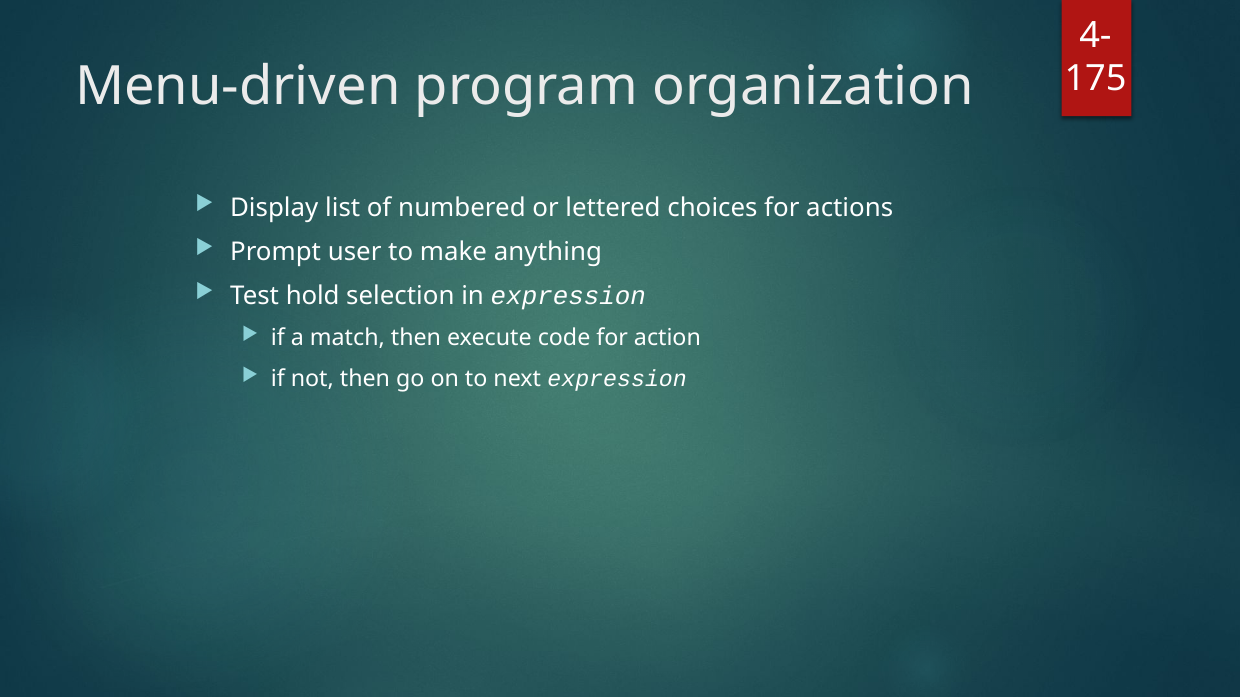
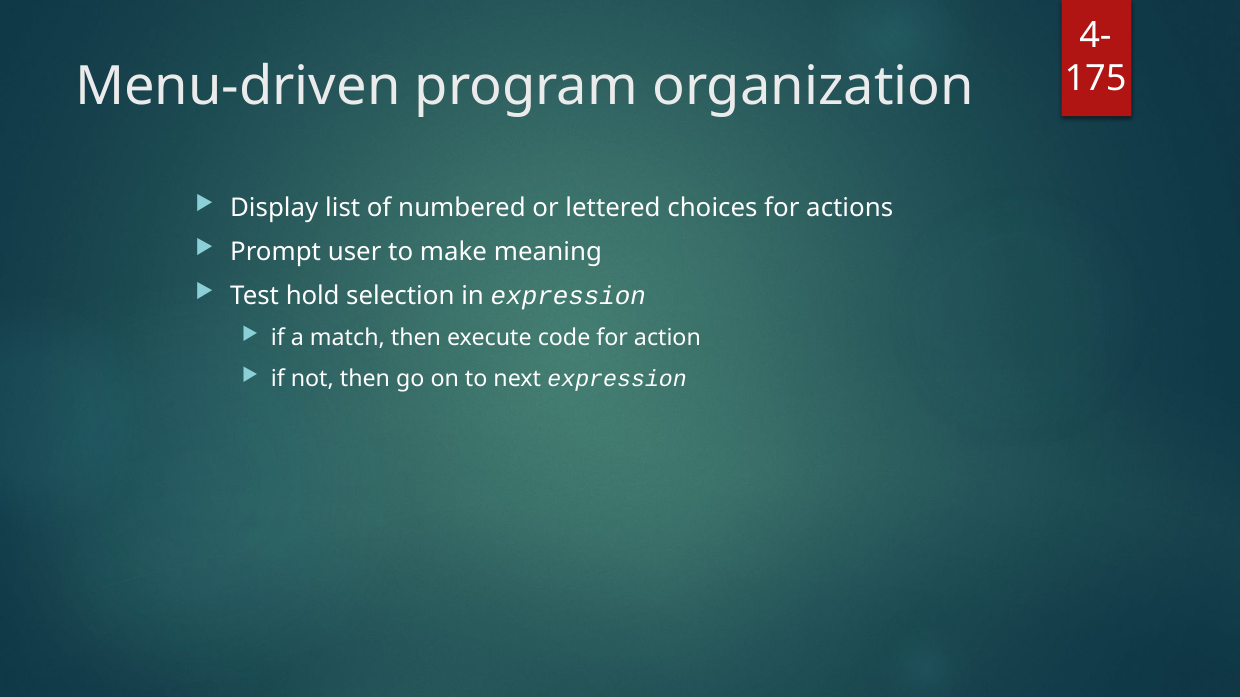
anything: anything -> meaning (548, 252)
